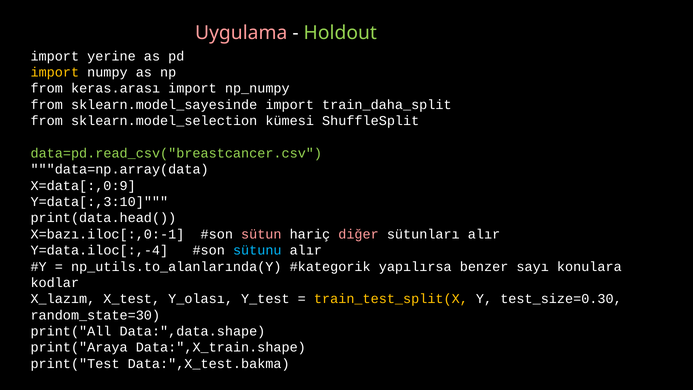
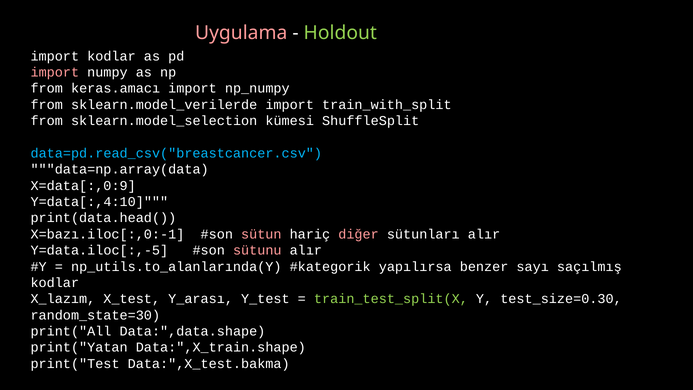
import yerine: yerine -> kodlar (111, 56)
import colour: yellow -> pink (55, 72)
keras.arası: keras.arası -> keras.amacı (116, 88)
sklearn.model_sayesinde: sklearn.model_sayesinde -> sklearn.model_verilerde (164, 105)
train_daha_split: train_daha_split -> train_with_split (387, 105)
data=pd.read_csv("breastcancer.csv colour: light green -> light blue (176, 153)
Y=data[:,3:10: Y=data[:,3:10 -> Y=data[:,4:10 (99, 202)
Y=data.iloc[:,-4: Y=data.iloc[:,-4 -> Y=data.iloc[:,-5 (99, 250)
sütunu colour: light blue -> pink (257, 250)
konulara: konulara -> saçılmış (589, 266)
Y_olası: Y_olası -> Y_arası (201, 299)
train_test_split(X colour: yellow -> light green (391, 299)
print("Araya: print("Araya -> print("Yatan (79, 347)
